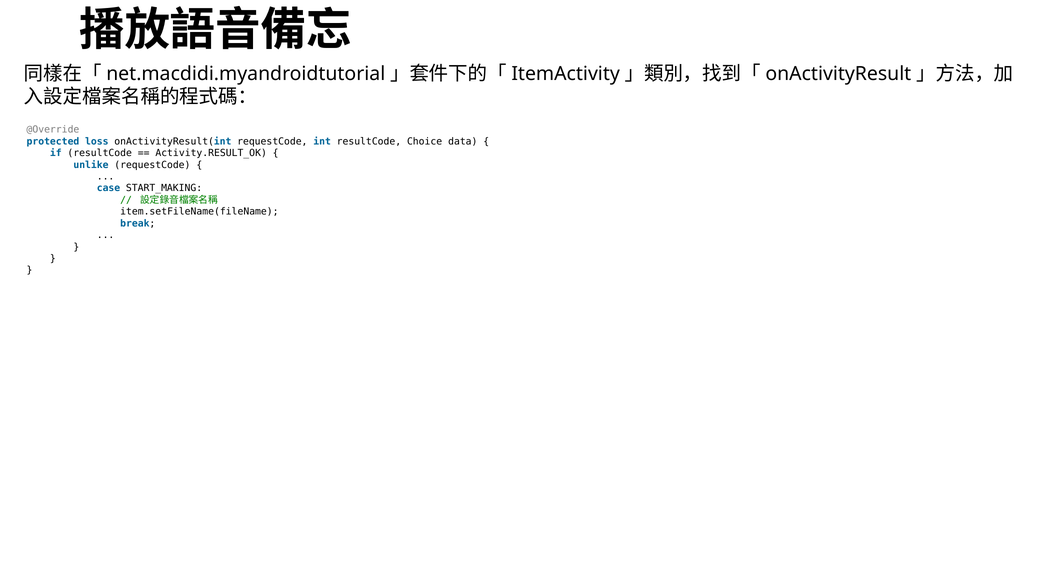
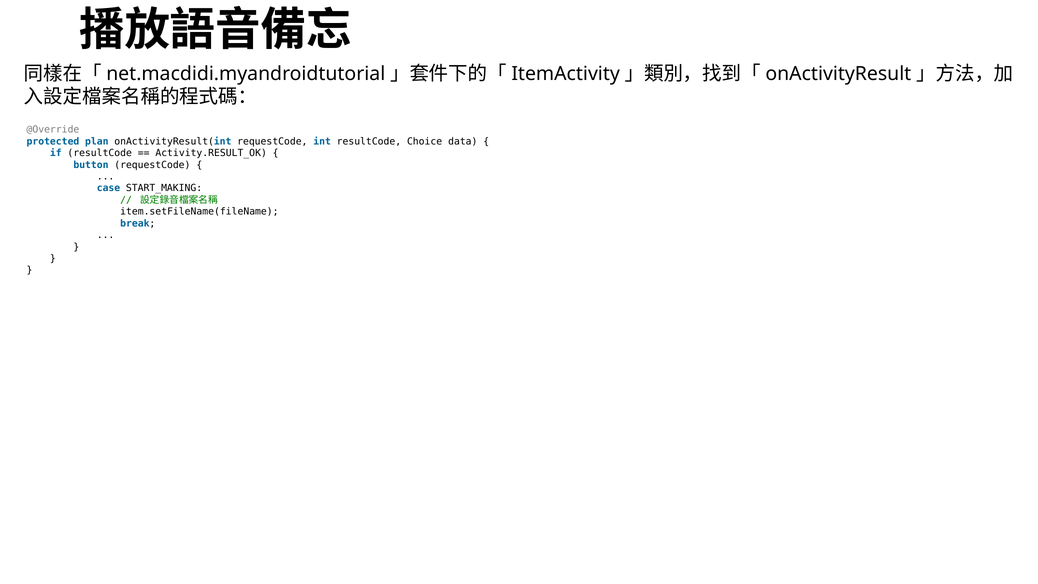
loss: loss -> plan (97, 141)
unlike: unlike -> button (91, 165)
